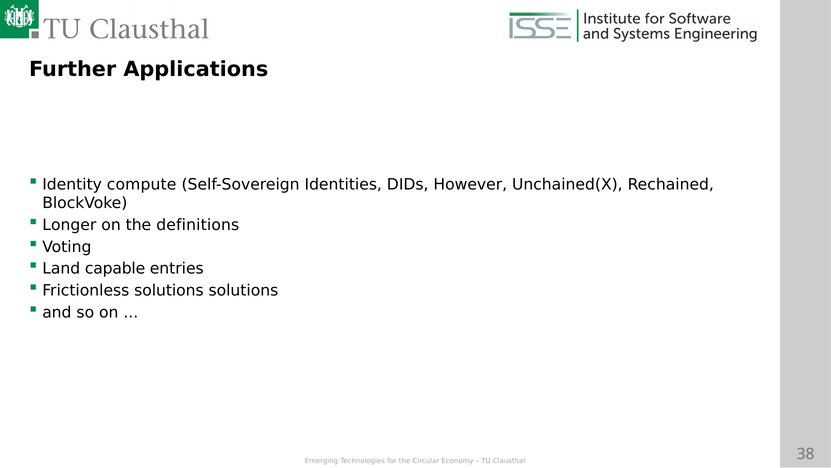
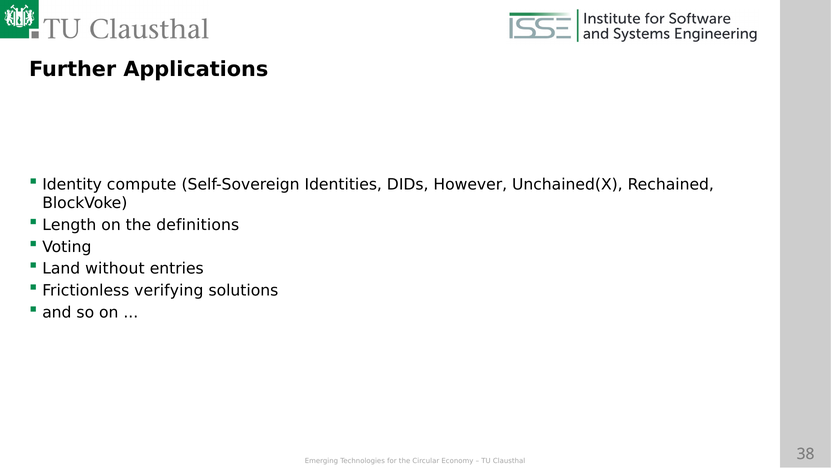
Longer: Longer -> Length (69, 225)
capable: capable -> without (115, 269)
Frictionless solutions: solutions -> verifying (169, 290)
